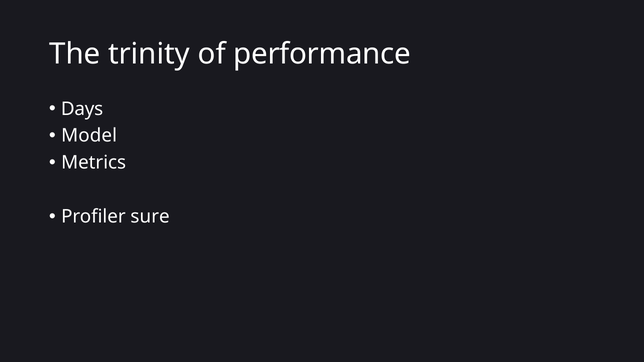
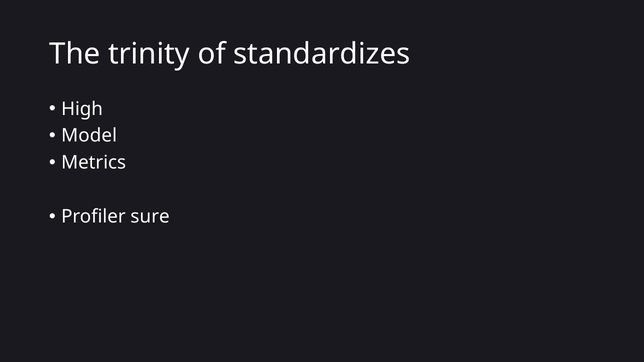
performance: performance -> standardizes (322, 54)
Days: Days -> High (82, 109)
